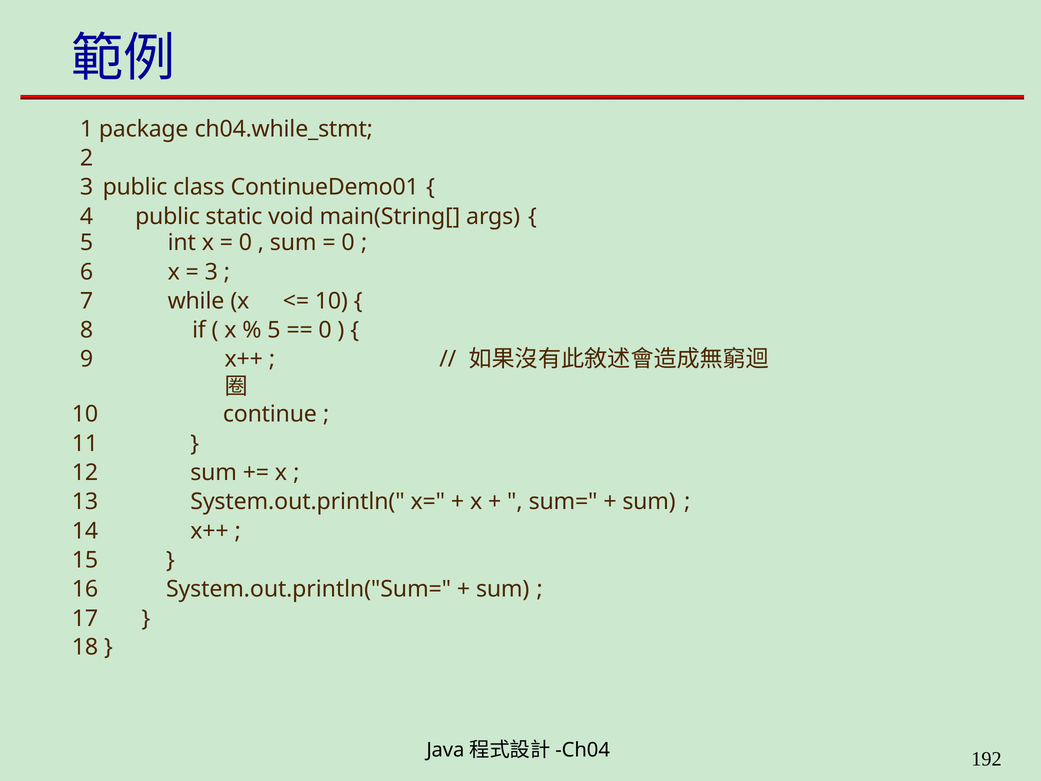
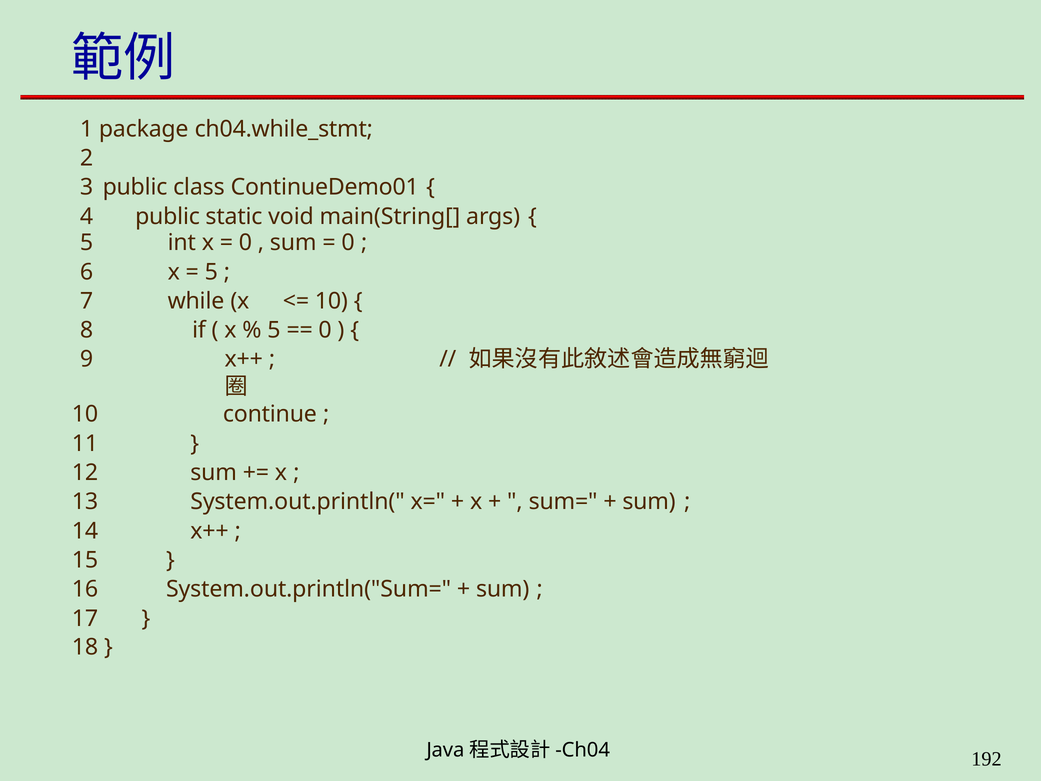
3: 3 -> 5 (211, 272)
